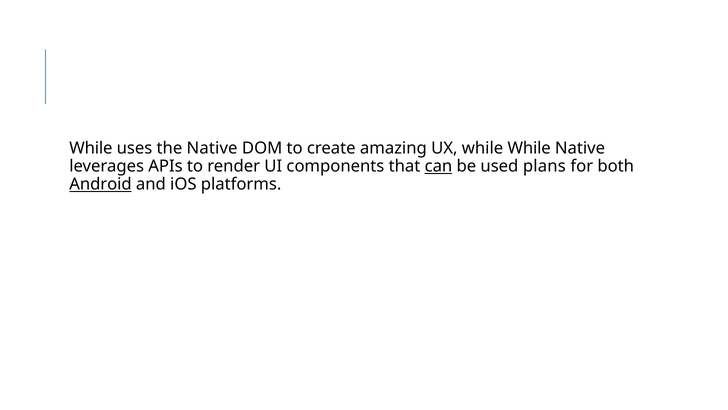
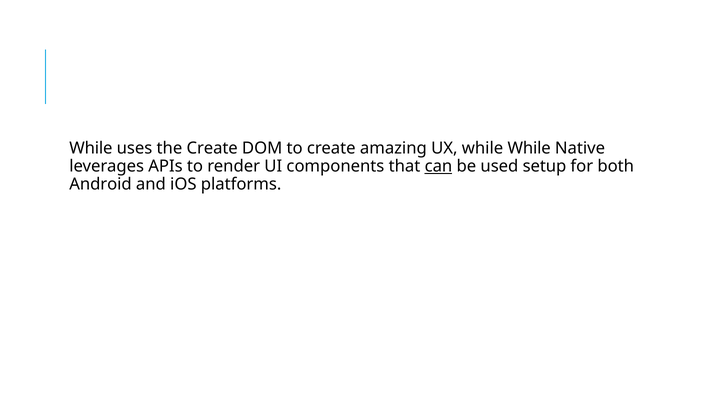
the Native: Native -> Create (212, 148)
plans: plans -> setup (545, 166)
Android underline: present -> none (101, 184)
